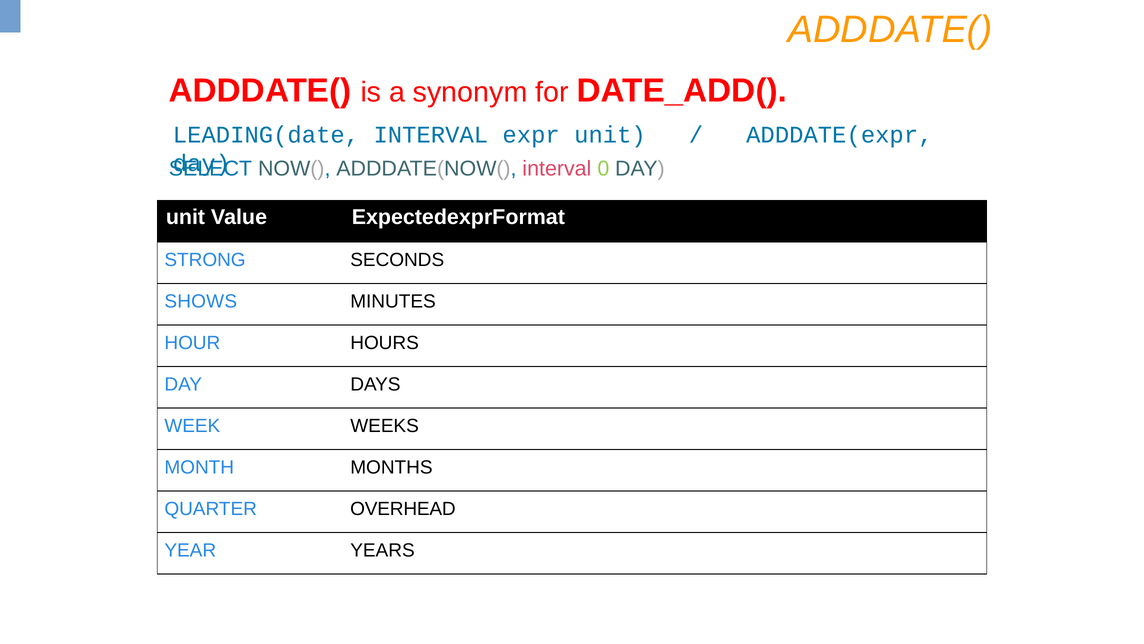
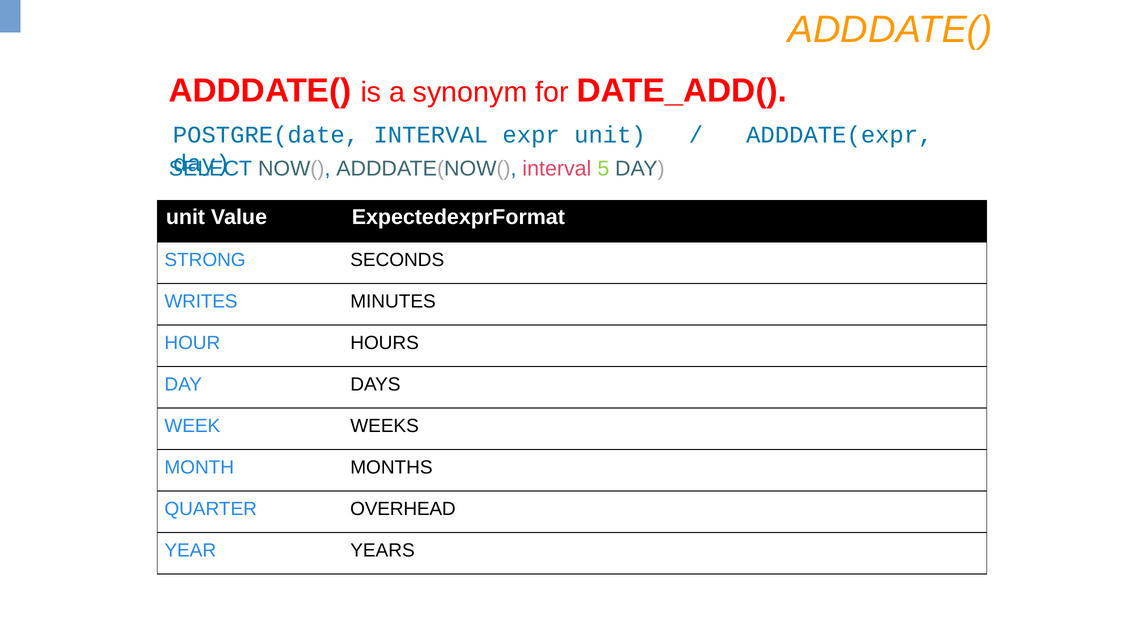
LEADING(date: LEADING(date -> POSTGRE(date (266, 135)
0: 0 -> 5 (603, 169)
SHOWS: SHOWS -> WRITES (201, 301)
